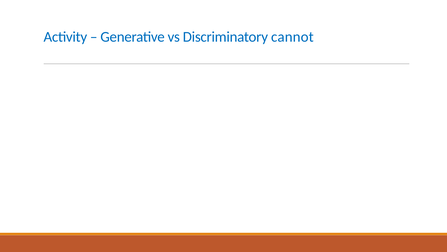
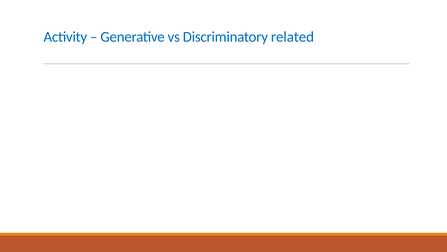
cannot: cannot -> related (292, 37)
